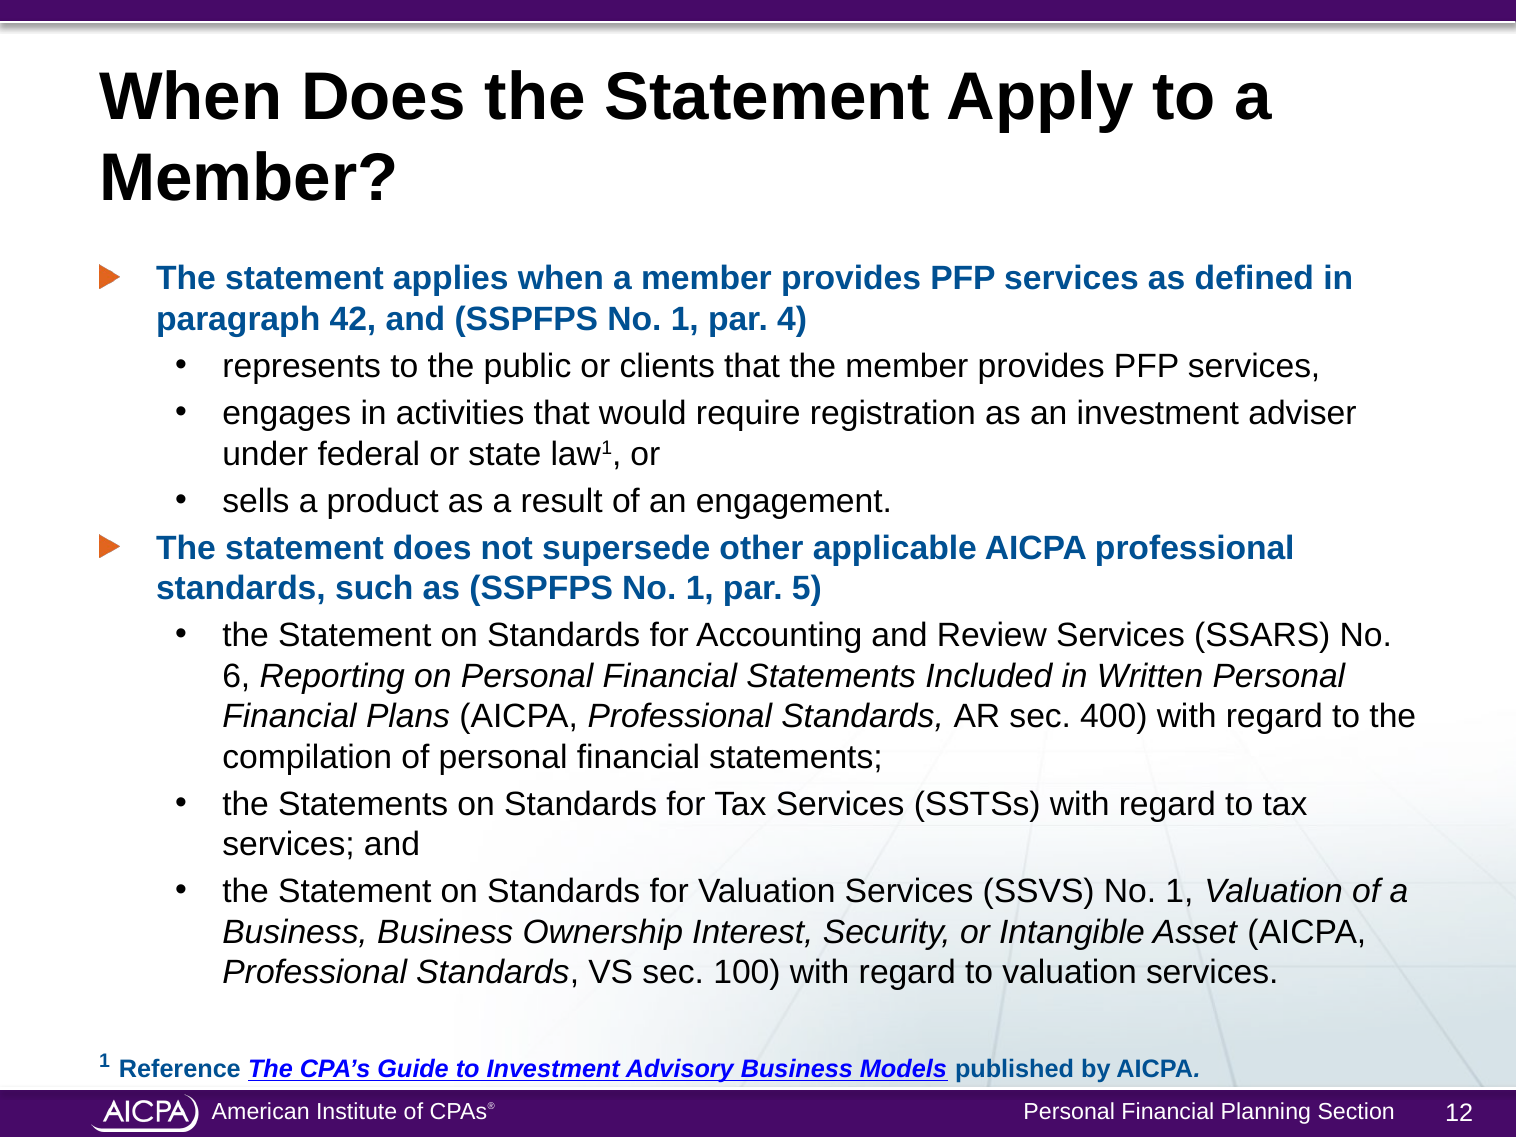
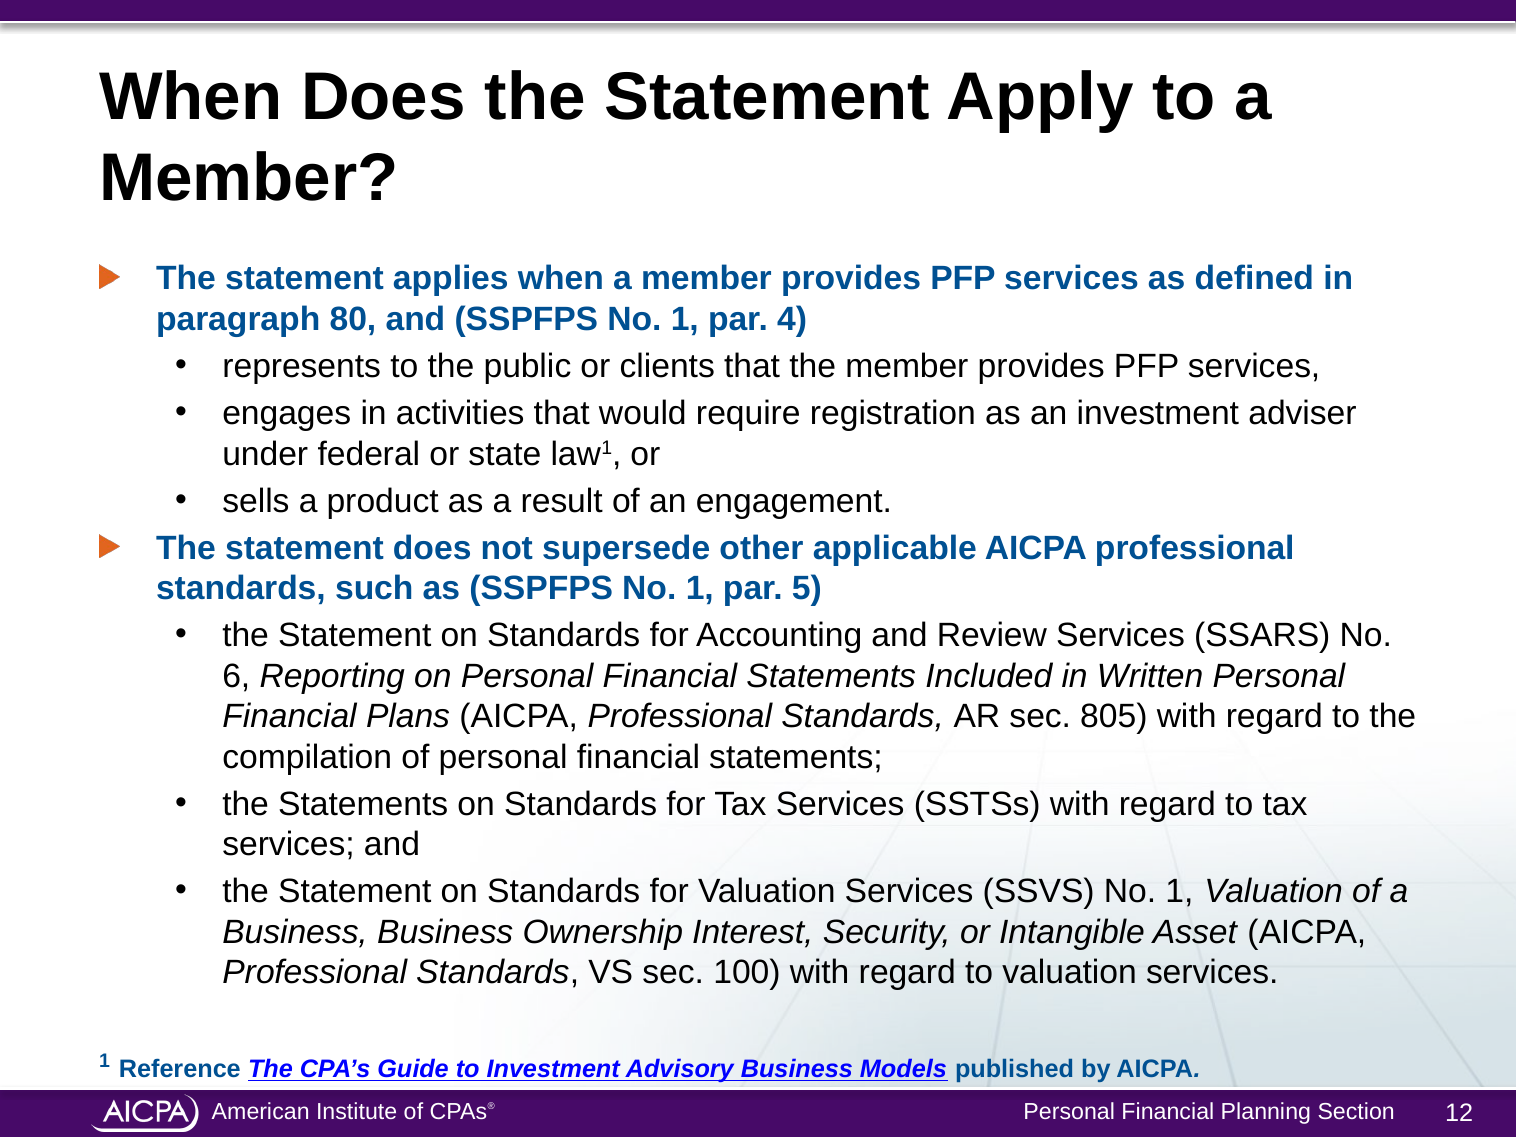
42: 42 -> 80 (353, 319)
400: 400 -> 805 (1114, 717)
